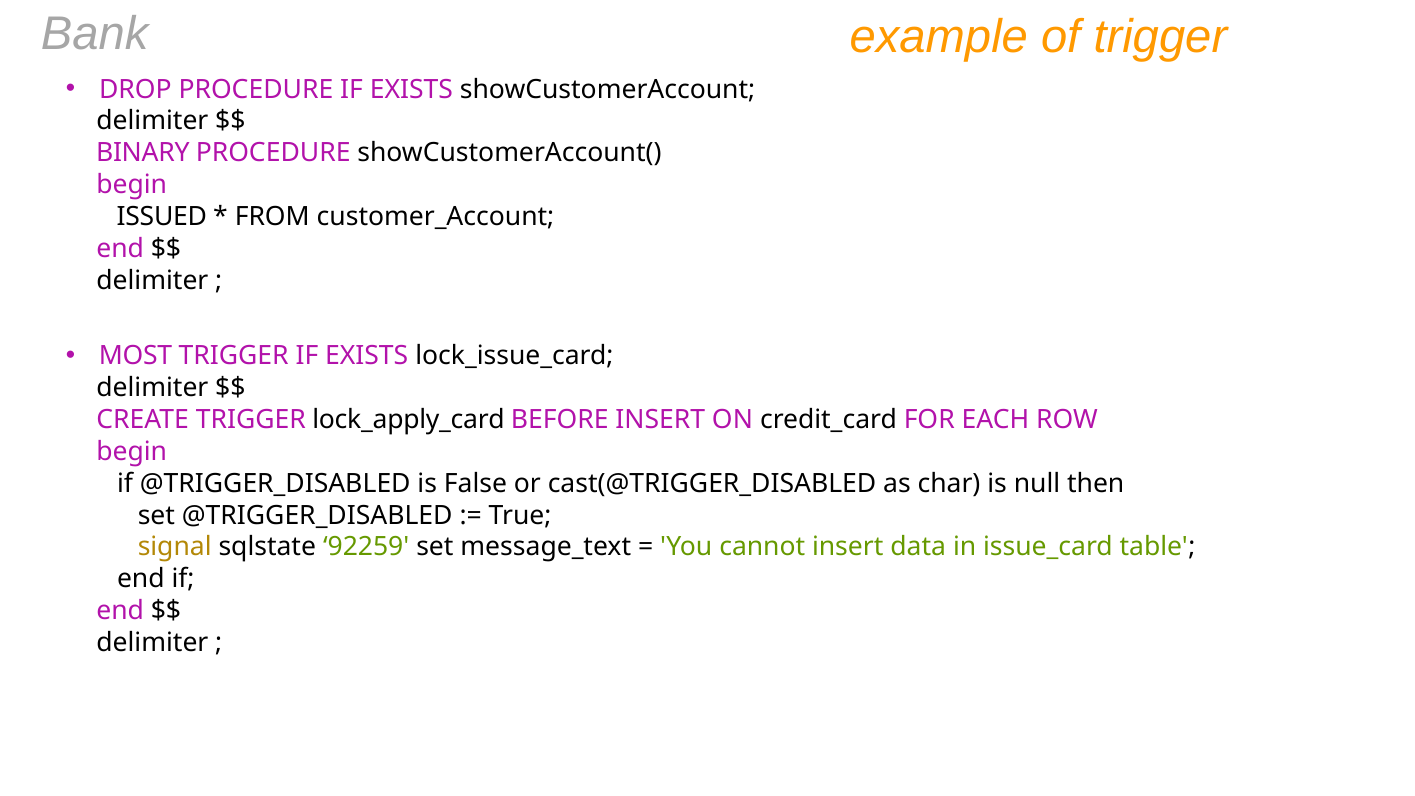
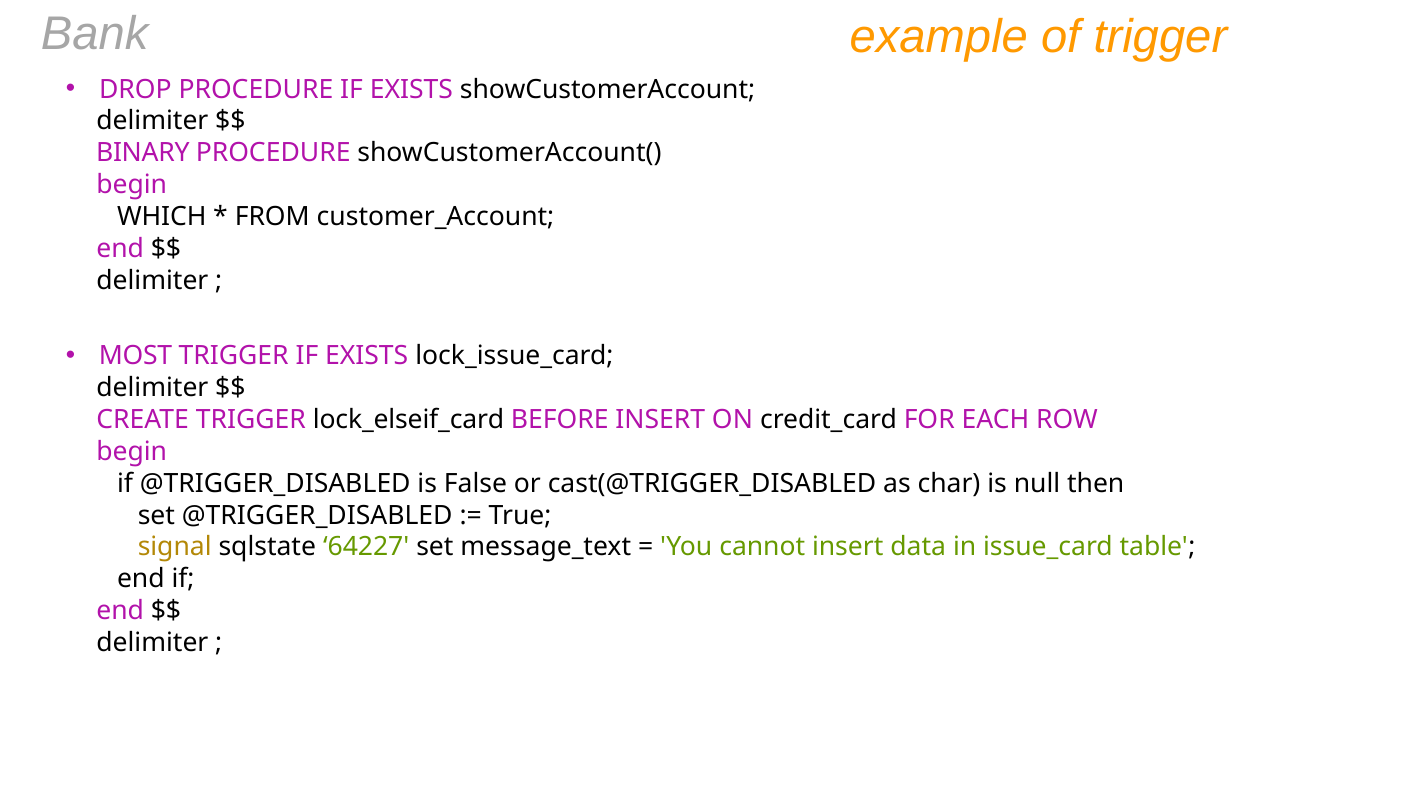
ISSUED: ISSUED -> WHICH (162, 217)
lock_apply_card: lock_apply_card -> lock_elseif_card (409, 420)
92259: 92259 -> 64227 (366, 547)
